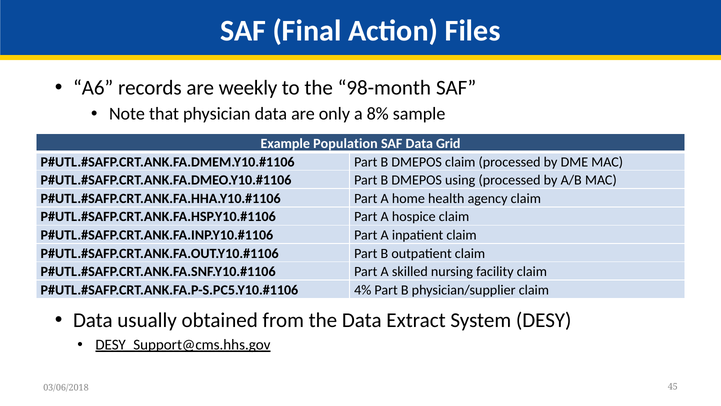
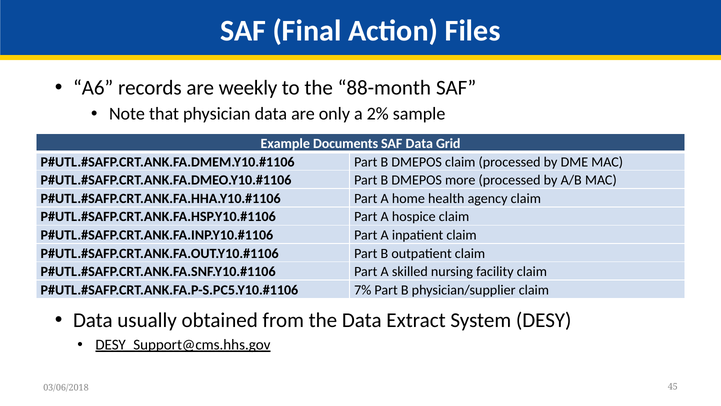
98-month: 98-month -> 88-month (384, 88)
8%: 8% -> 2% (378, 114)
Population: Population -> Documents (346, 143)
using: using -> more (460, 180)
4%: 4% -> 7% (363, 290)
